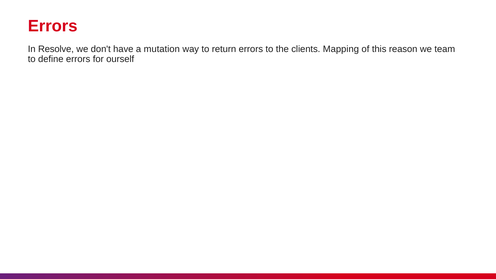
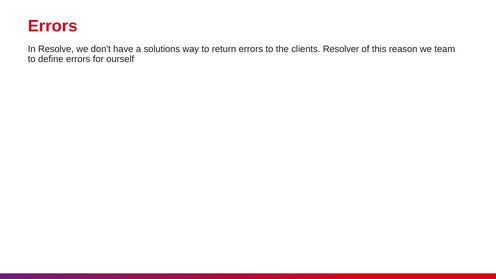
mutation: mutation -> solutions (162, 49)
Mapping: Mapping -> Resolver (341, 49)
